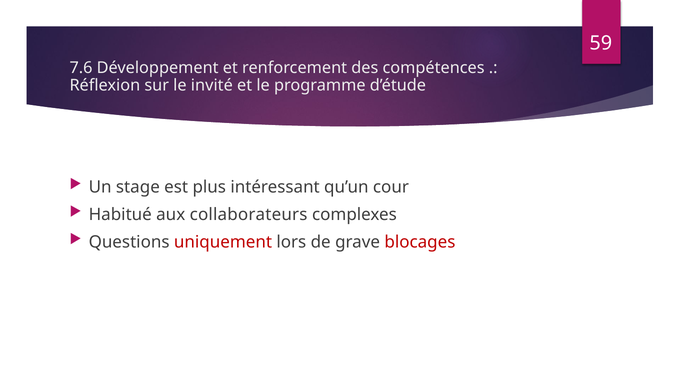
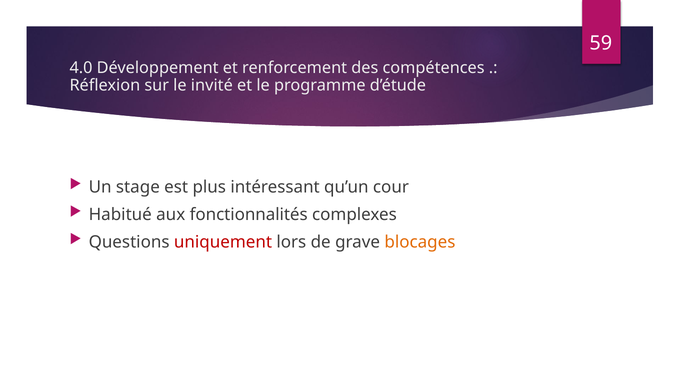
7.6: 7.6 -> 4.0 (81, 68)
collaborateurs: collaborateurs -> fonctionnalités (249, 214)
blocages colour: red -> orange (420, 242)
